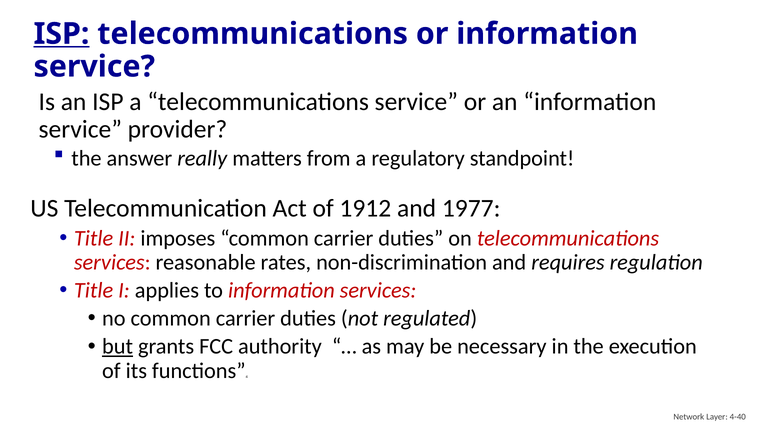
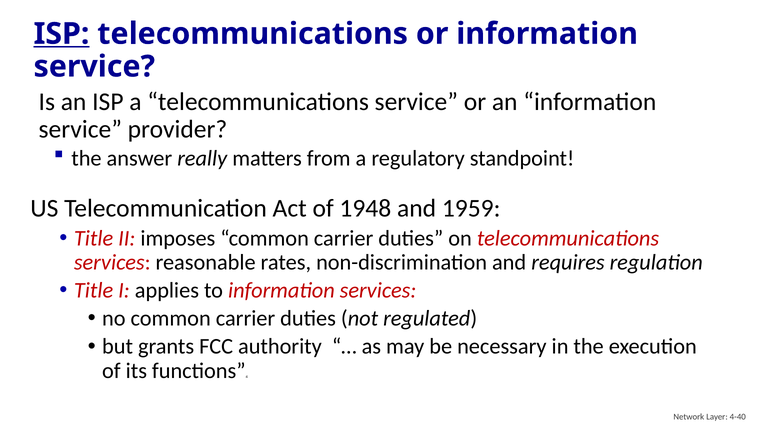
1912: 1912 -> 1948 (365, 208)
1977: 1977 -> 1959 (471, 208)
but underline: present -> none (118, 346)
